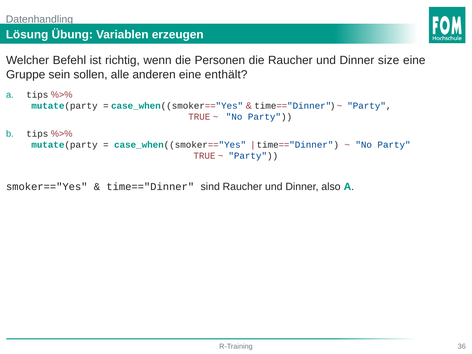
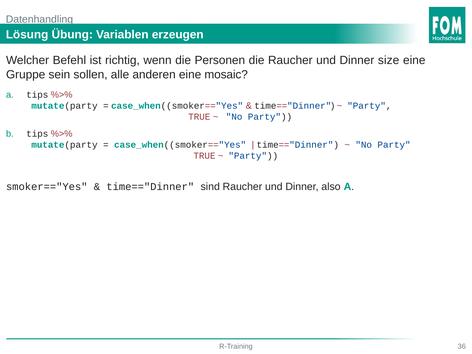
enthält: enthält -> mosaic (226, 75)
